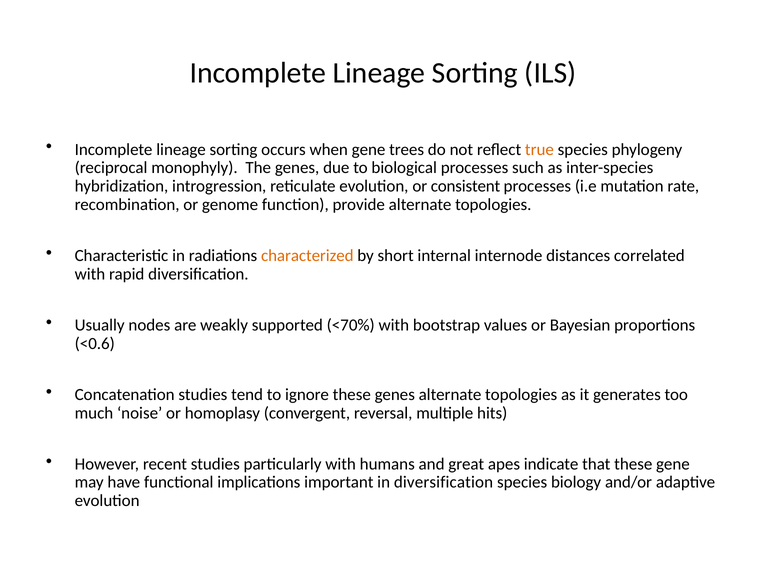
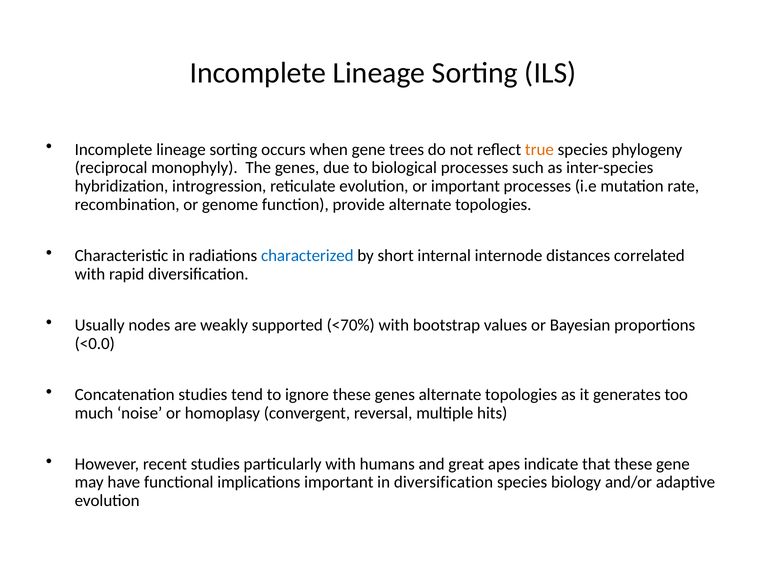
or consistent: consistent -> important (465, 186)
characterized colour: orange -> blue (307, 255)
<0.6: <0.6 -> <0.0 (95, 343)
